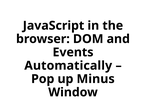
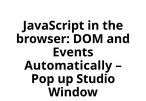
Minus: Minus -> Studio (96, 79)
